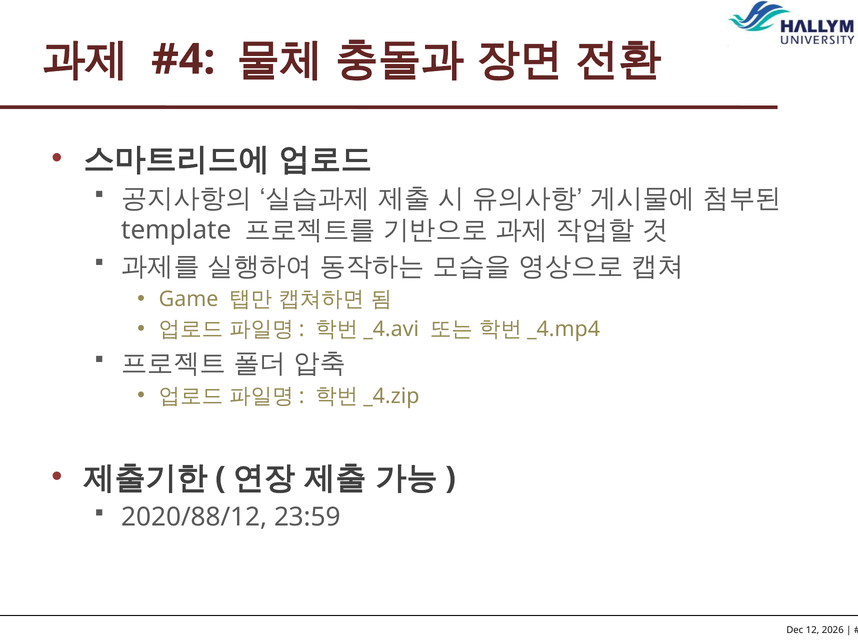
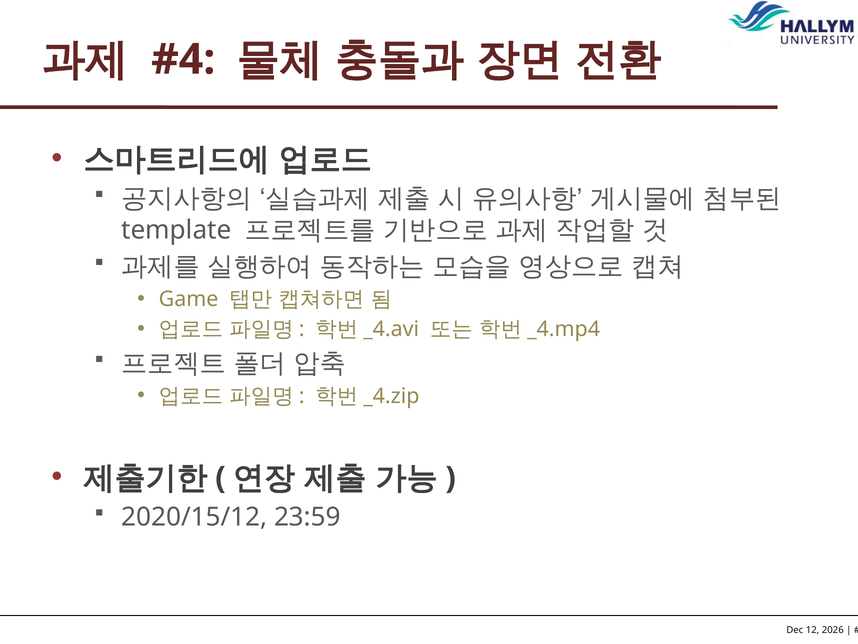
2020/88/12: 2020/88/12 -> 2020/15/12 (194, 517)
